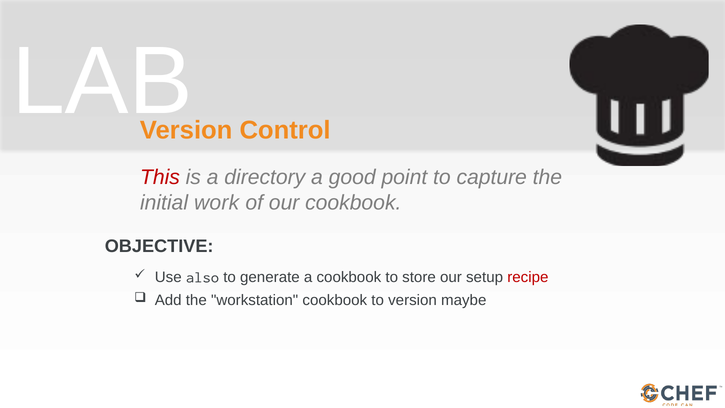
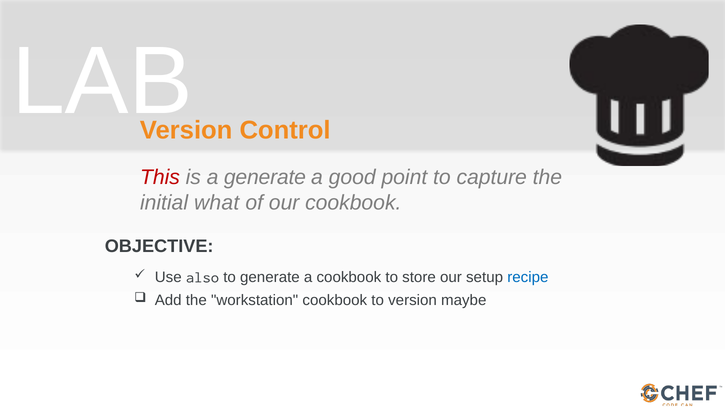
a directory: directory -> generate (265, 177)
work: work -> what (217, 203)
recipe colour: red -> blue (528, 277)
